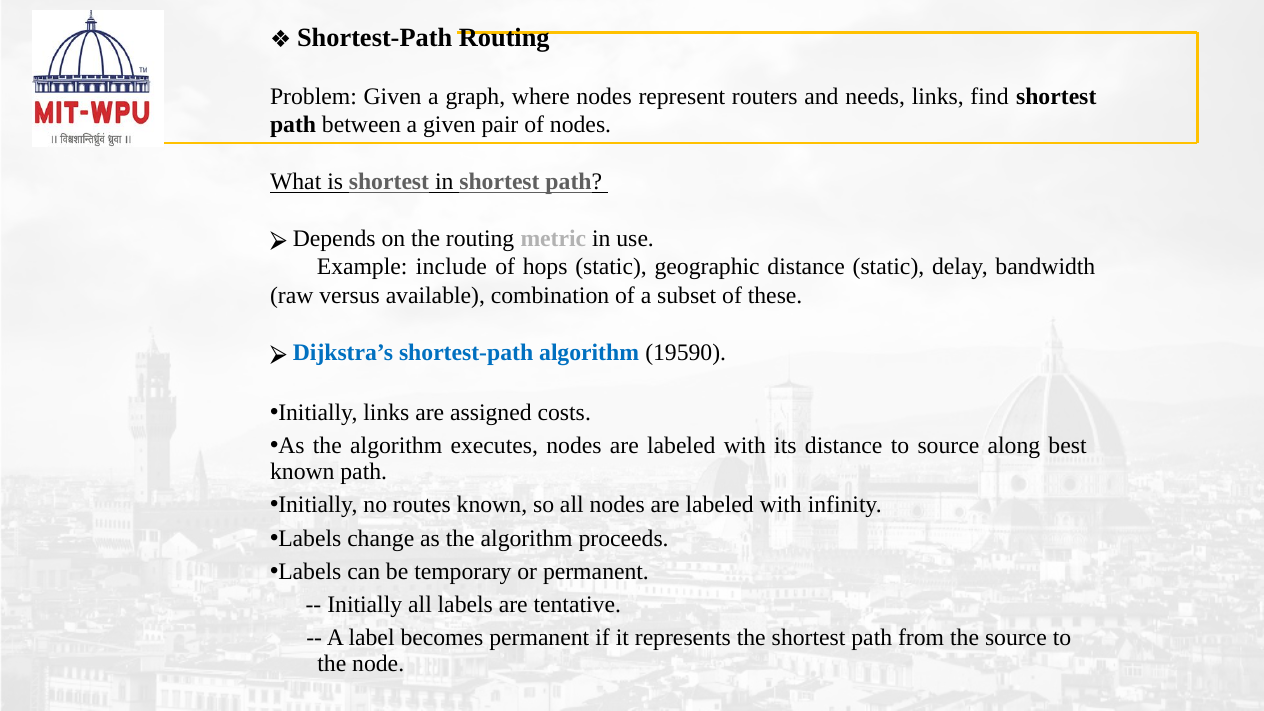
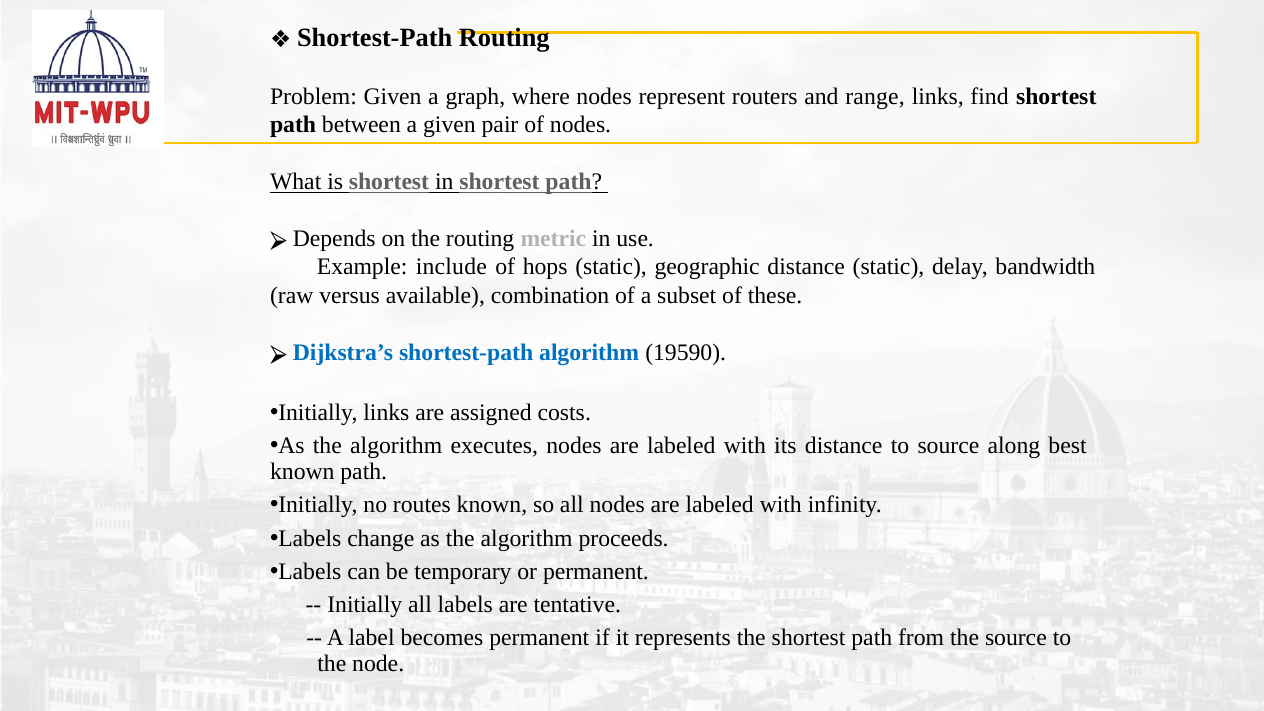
needs: needs -> range (875, 96)
